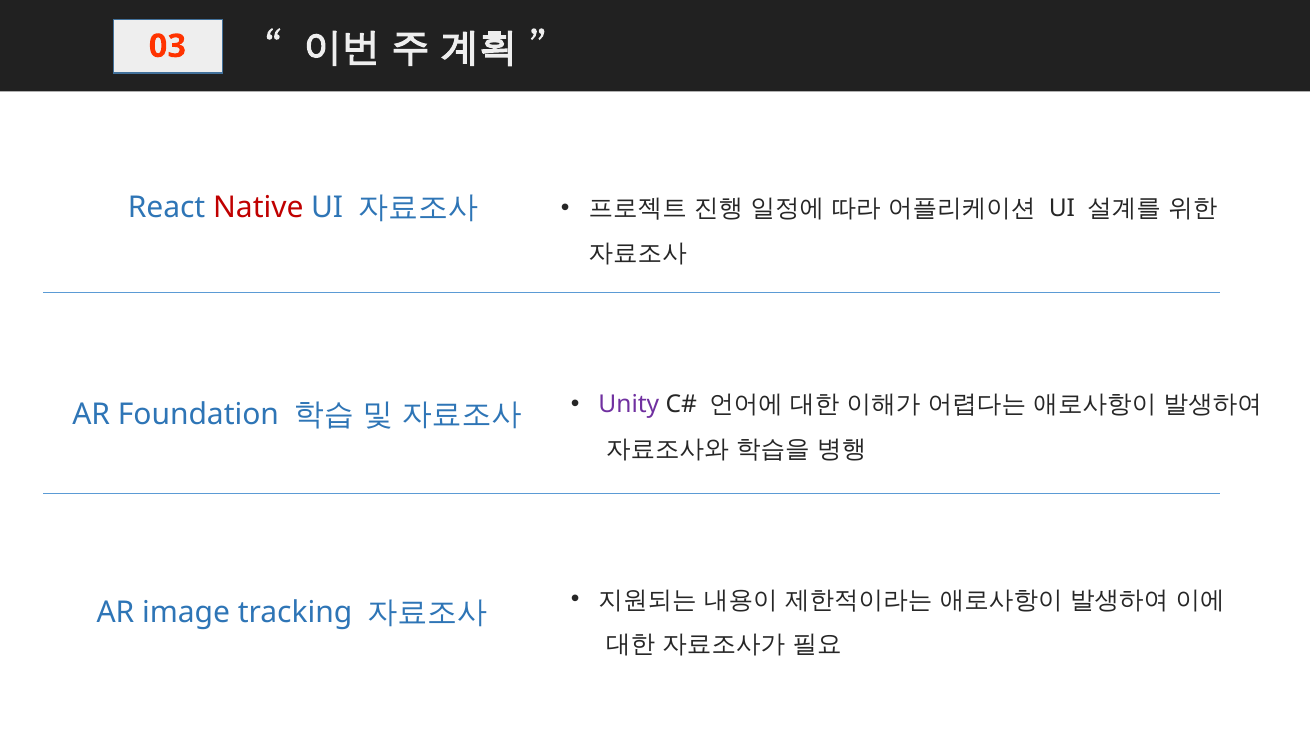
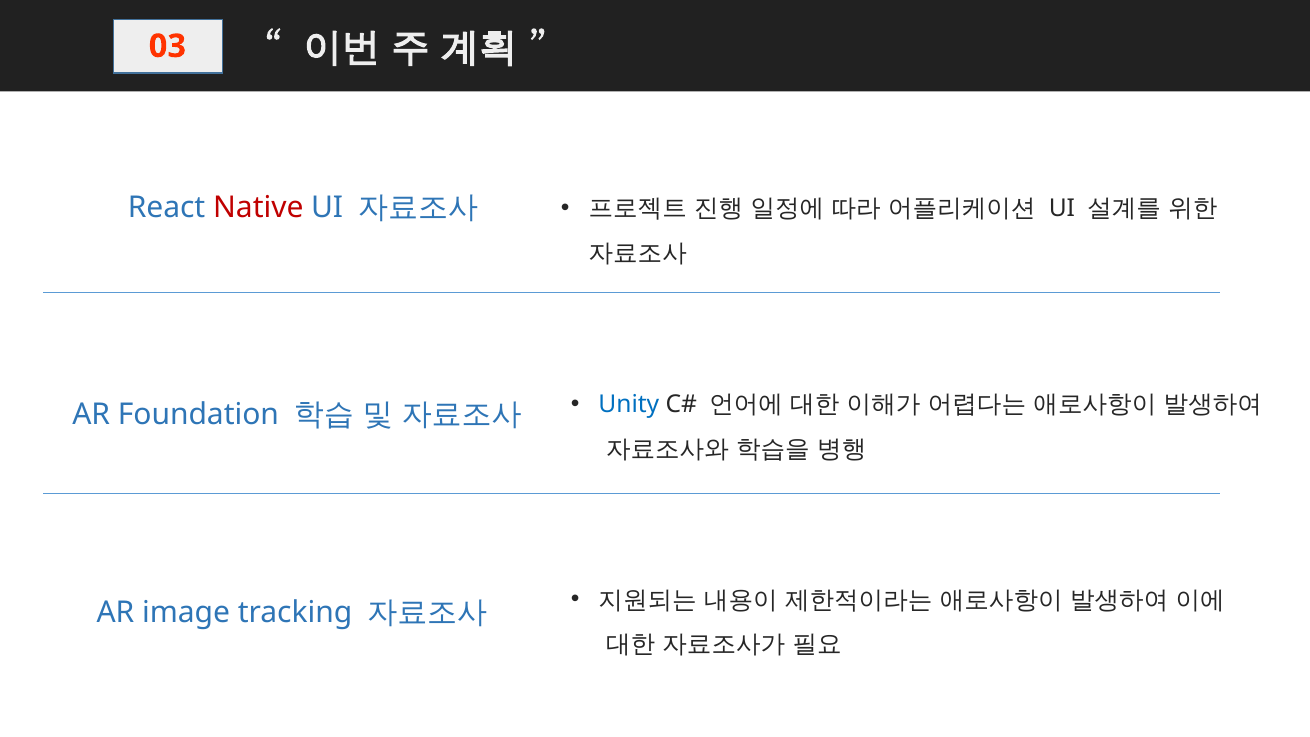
Unity colour: purple -> blue (629, 405)
